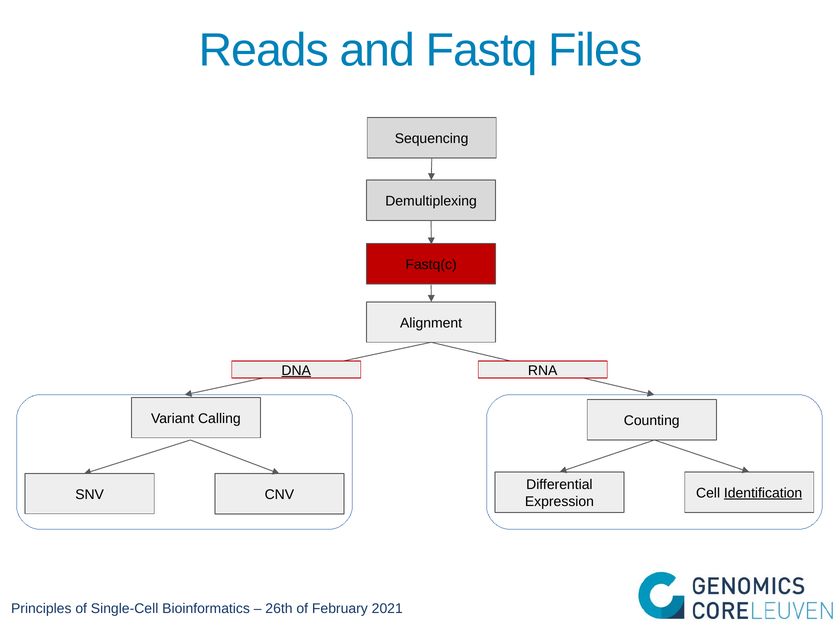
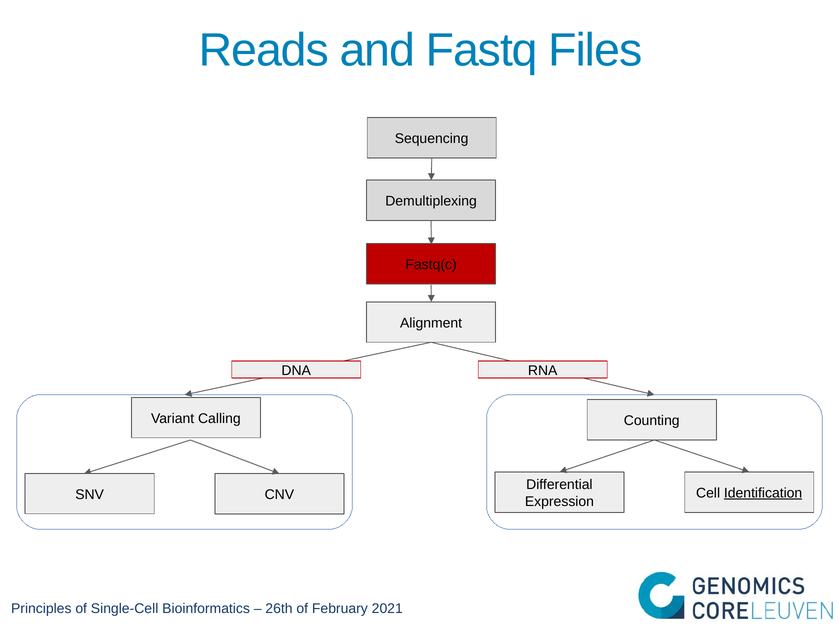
DNA underline: present -> none (296, 370)
